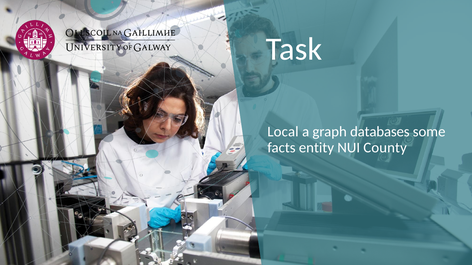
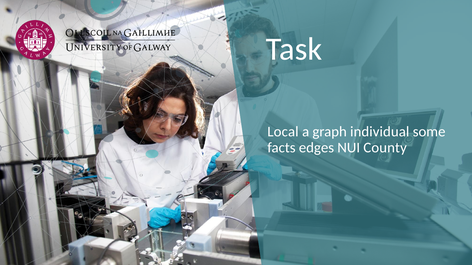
databases: databases -> individual (380, 132)
entity: entity -> edges (316, 148)
